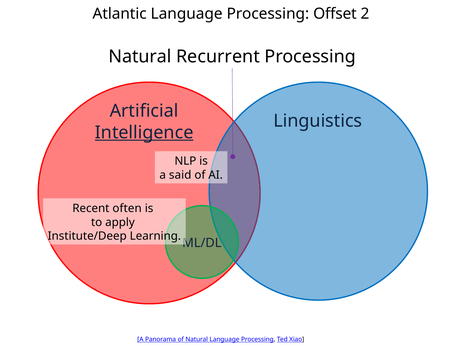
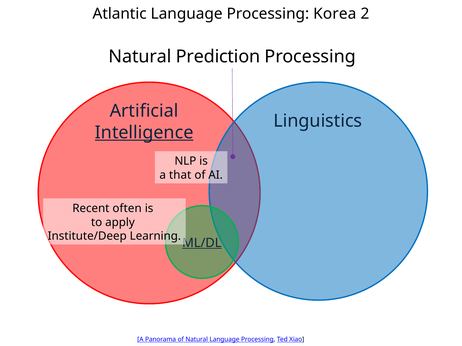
Offset: Offset -> Korea (335, 14)
Recurrent: Recurrent -> Prediction (218, 57)
said: said -> that (180, 175)
ML/DL underline: none -> present (202, 243)
